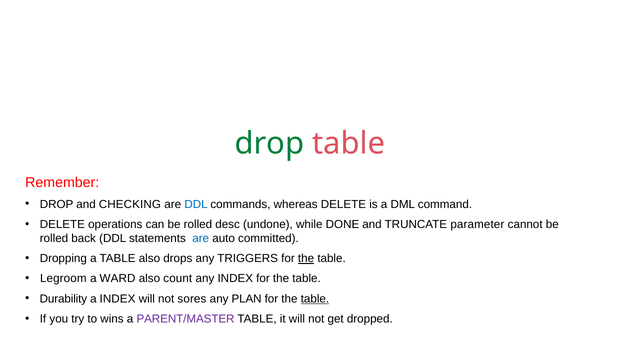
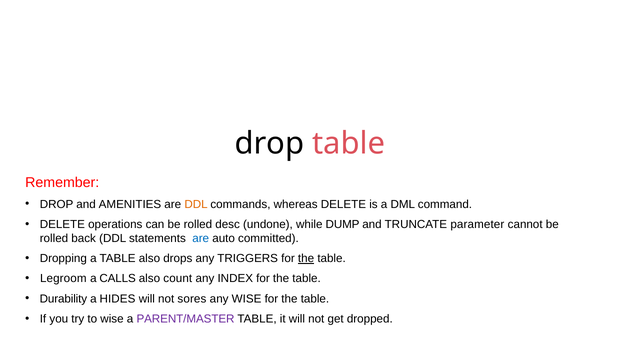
drop colour: green -> black (270, 143)
CHECKING: CHECKING -> AMENITIES (130, 204)
DDL colour: blue -> orange (196, 204)
DONE: DONE -> DUMP (343, 224)
WARD: WARD -> CALLS (118, 278)
a INDEX: INDEX -> HIDES (118, 299)
any PLAN: PLAN -> WISE (247, 299)
table underline: present -> none (315, 299)
to wins: wins -> wise (112, 319)
